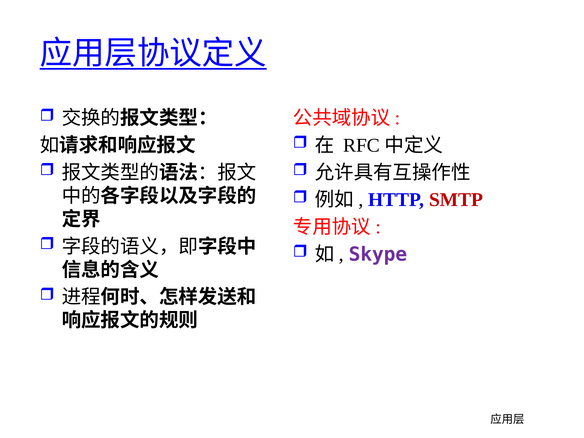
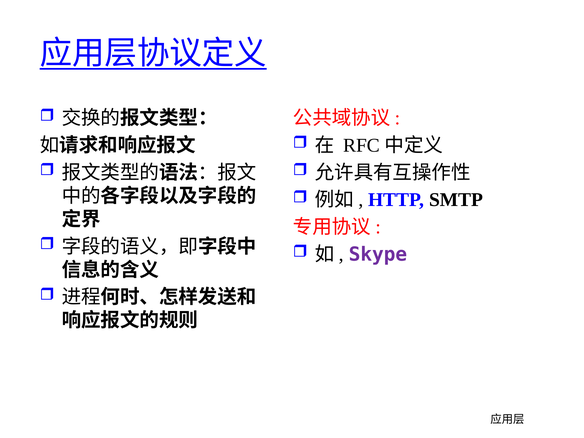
SMTP colour: red -> black (456, 200)
